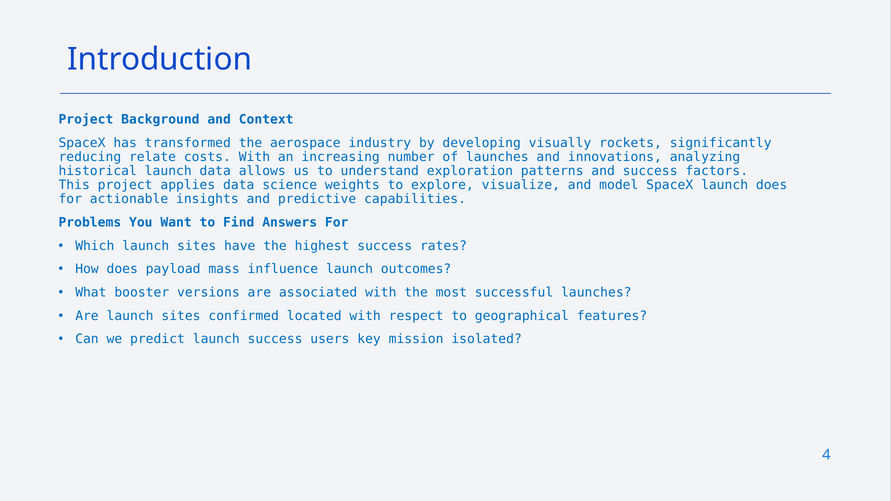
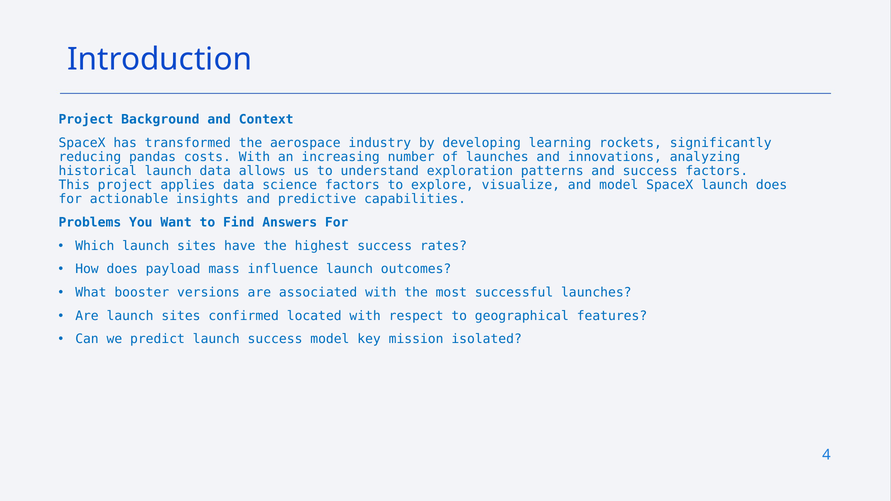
visually: visually -> learning (560, 143)
relate: relate -> pandas (153, 157)
science weights: weights -> factors (352, 185)
success users: users -> model (330, 339)
